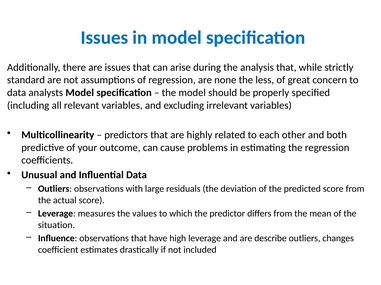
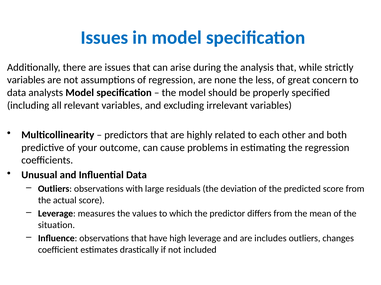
standard: standard -> variables (26, 80)
describe: describe -> includes (270, 239)
